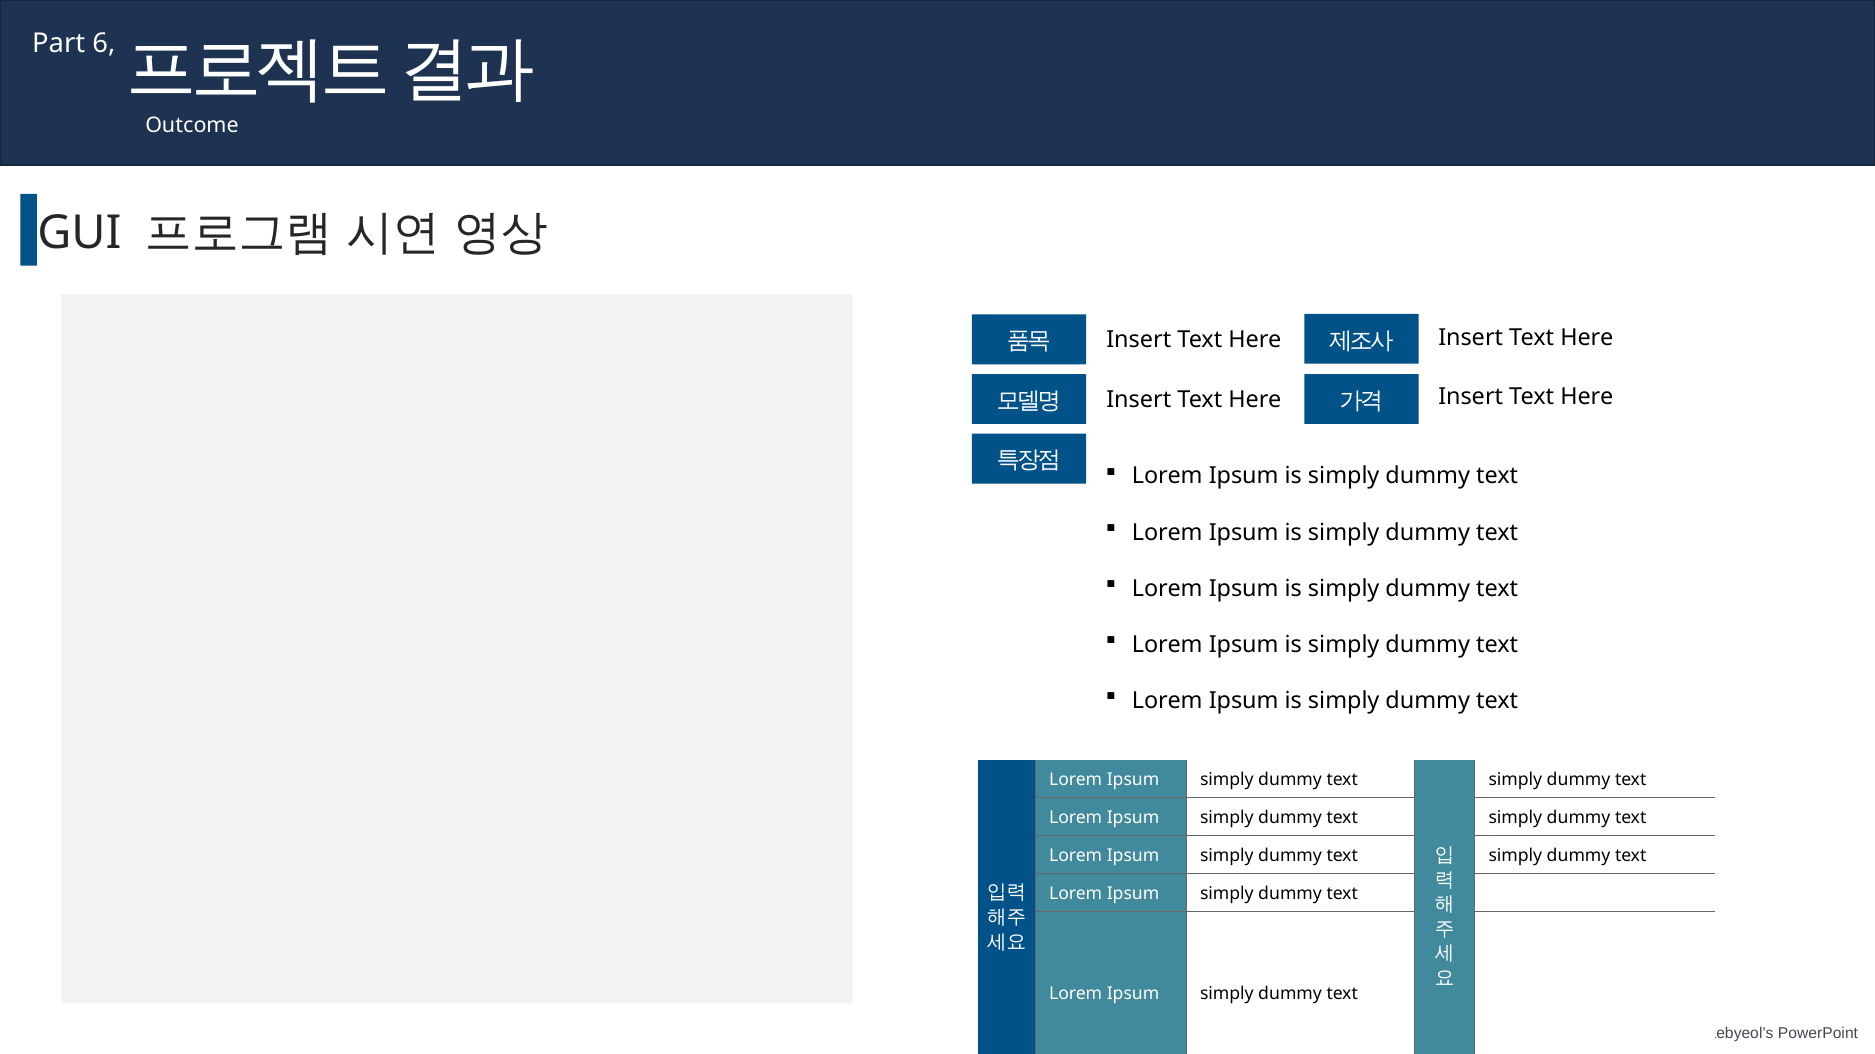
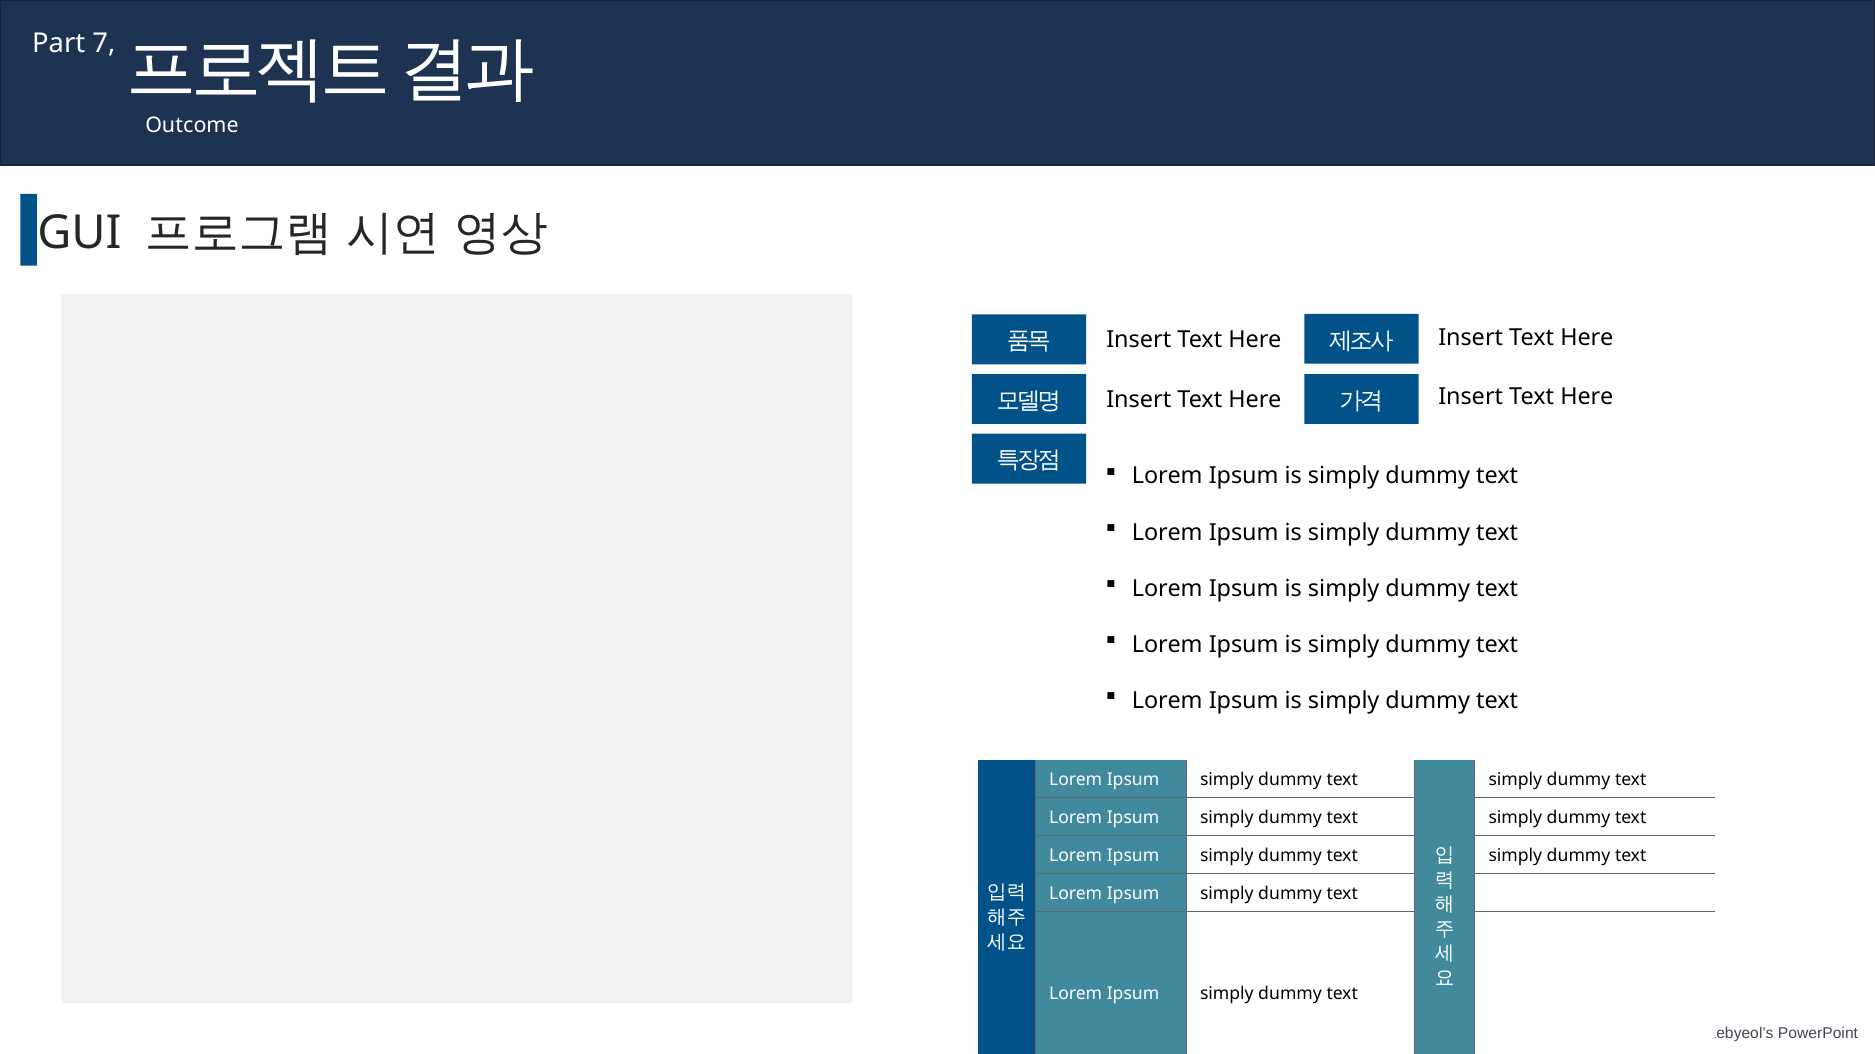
6: 6 -> 7 (104, 43)
